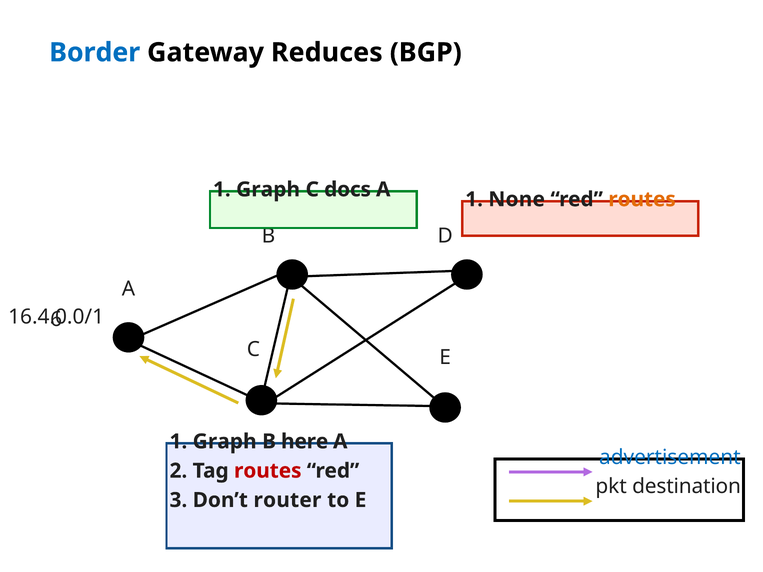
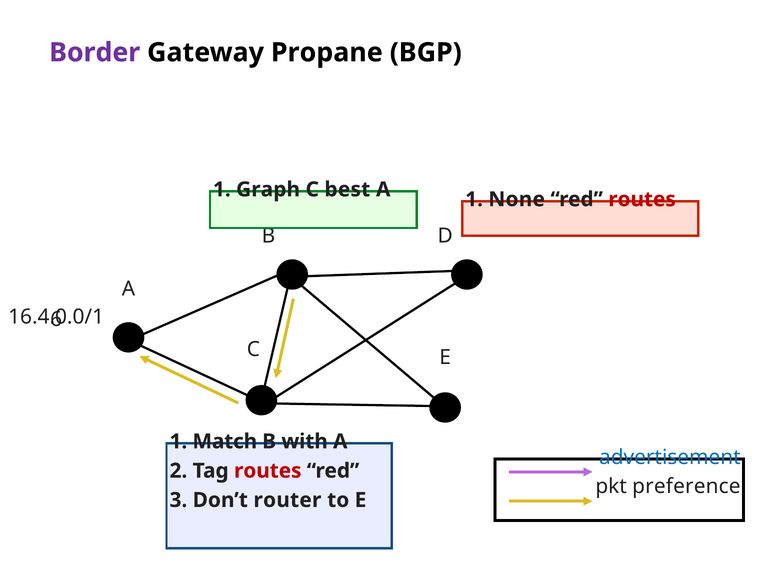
Border colour: blue -> purple (95, 53)
Reduces: Reduces -> Propane (327, 53)
docs: docs -> best (347, 190)
routes colour: orange -> red (642, 199)
Graph: Graph -> Match (225, 442)
here: here -> with (305, 442)
destination: destination -> preference (686, 487)
